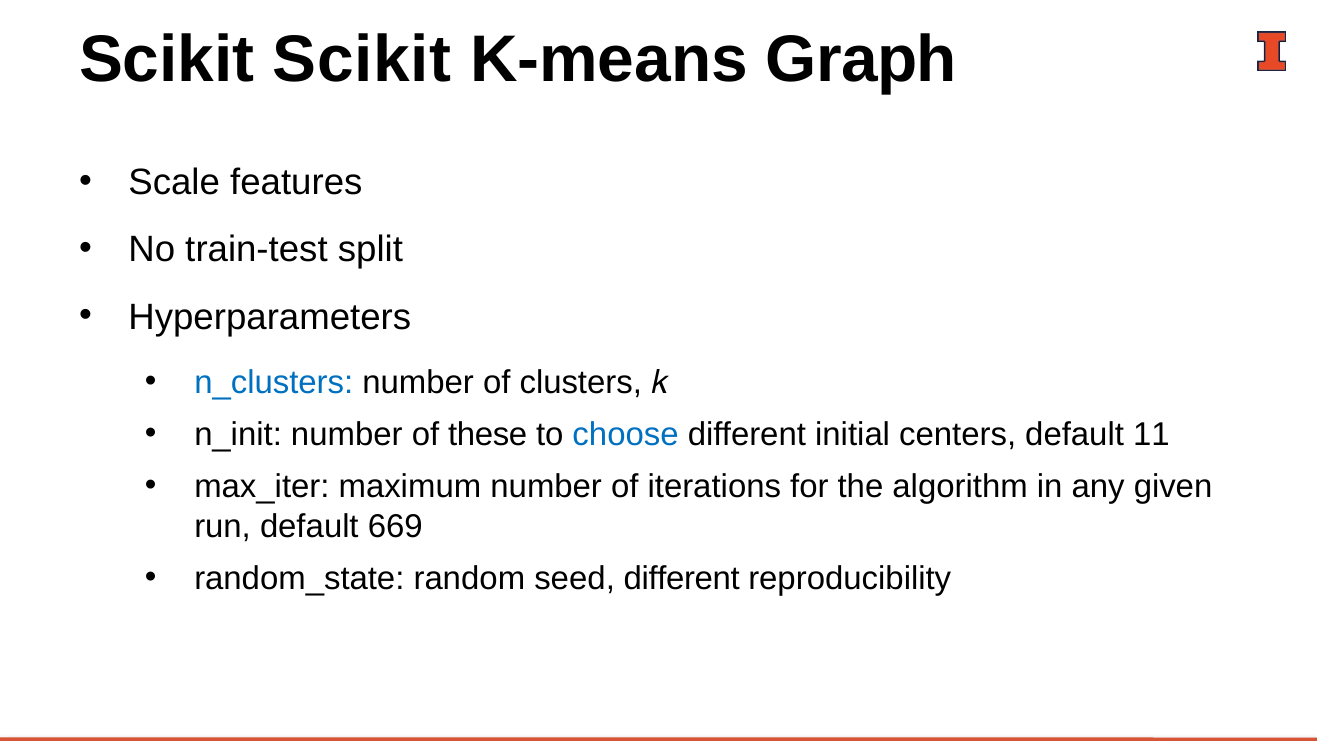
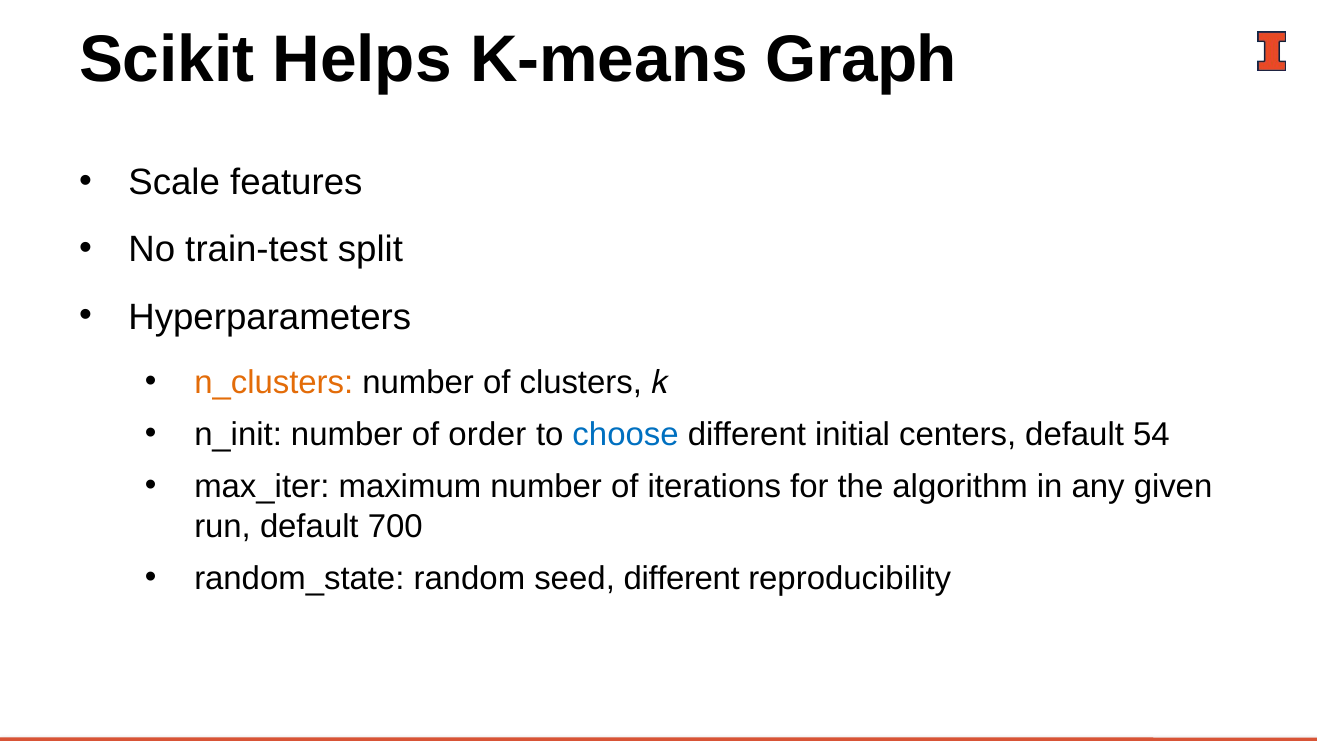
Scikit Scikit: Scikit -> Helps (362, 60)
n_clusters colour: blue -> orange (274, 382)
these: these -> order (487, 434)
11: 11 -> 54 (1151, 434)
669: 669 -> 700 (395, 526)
